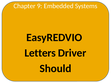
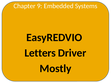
Should: Should -> Mostly (55, 69)
